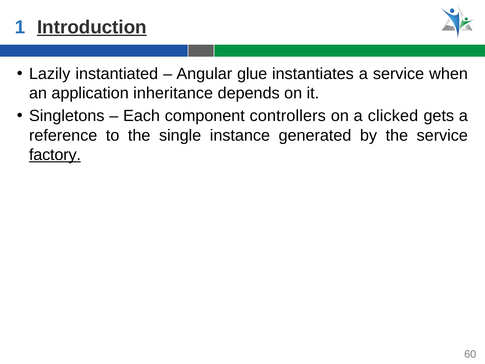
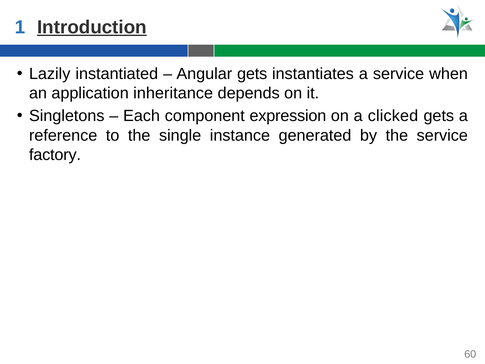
Angular glue: glue -> gets (252, 74)
controllers: controllers -> expression (288, 116)
factory underline: present -> none (55, 155)
